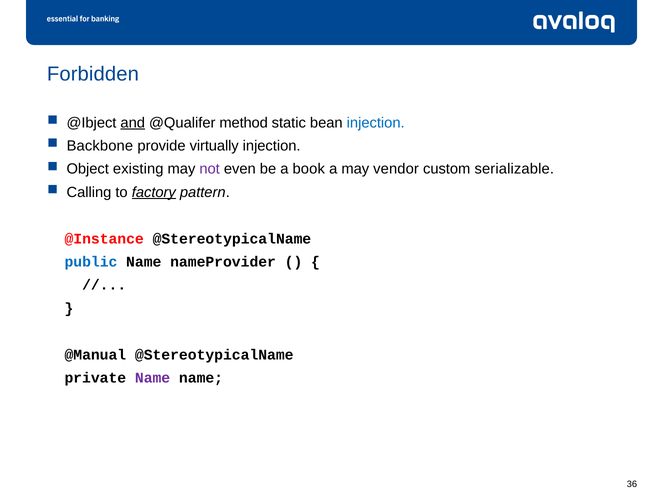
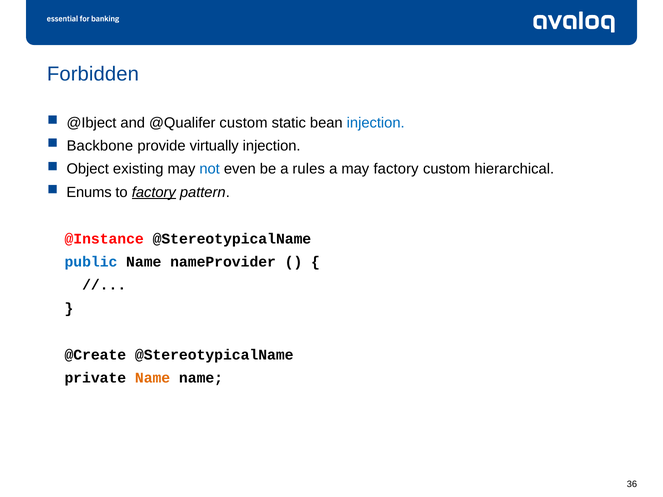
and underline: present -> none (133, 123)
@Qualifer method: method -> custom (244, 123)
not colour: purple -> blue (210, 169)
book: book -> rules (309, 169)
may vendor: vendor -> factory (396, 169)
serializable: serializable -> hierarchical (514, 169)
Calling: Calling -> Enums (89, 192)
@Manual: @Manual -> @Create (95, 355)
Name colour: purple -> orange (153, 378)
